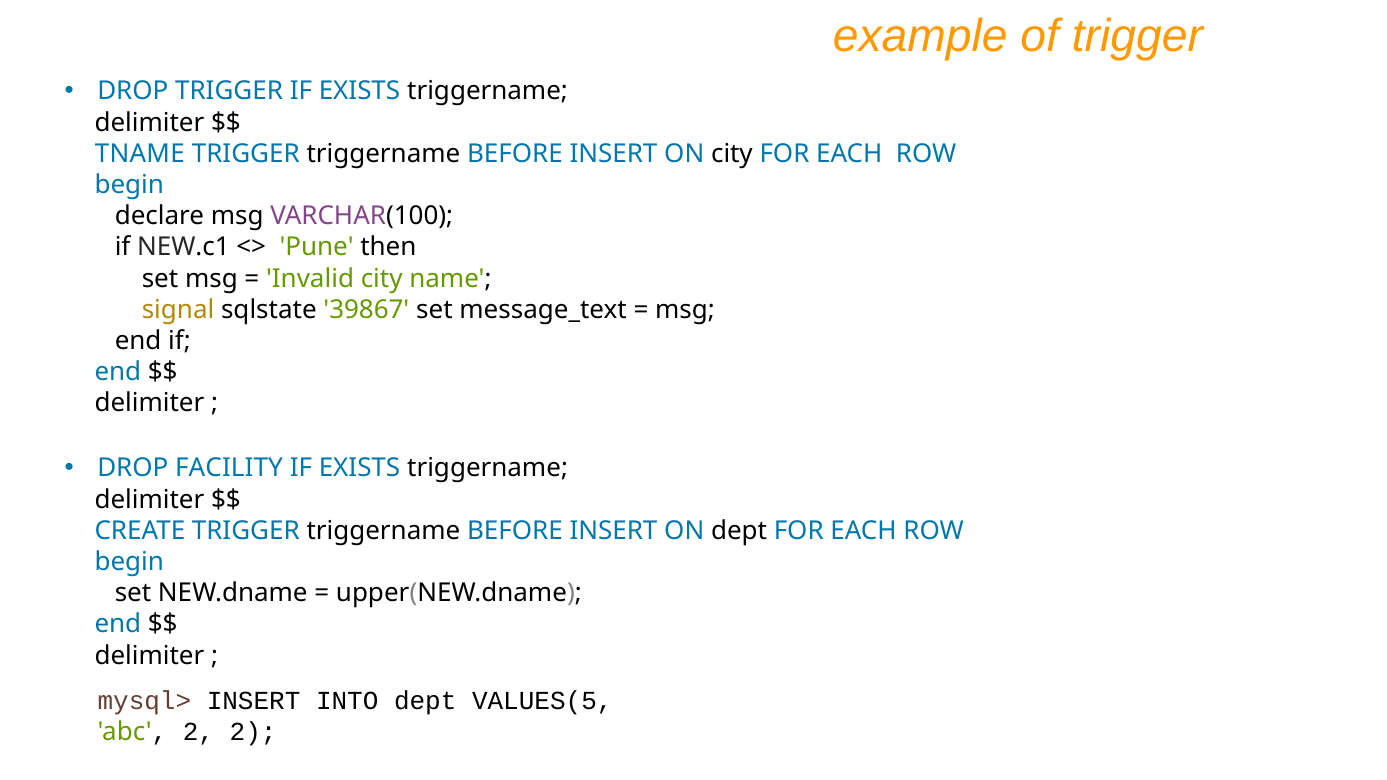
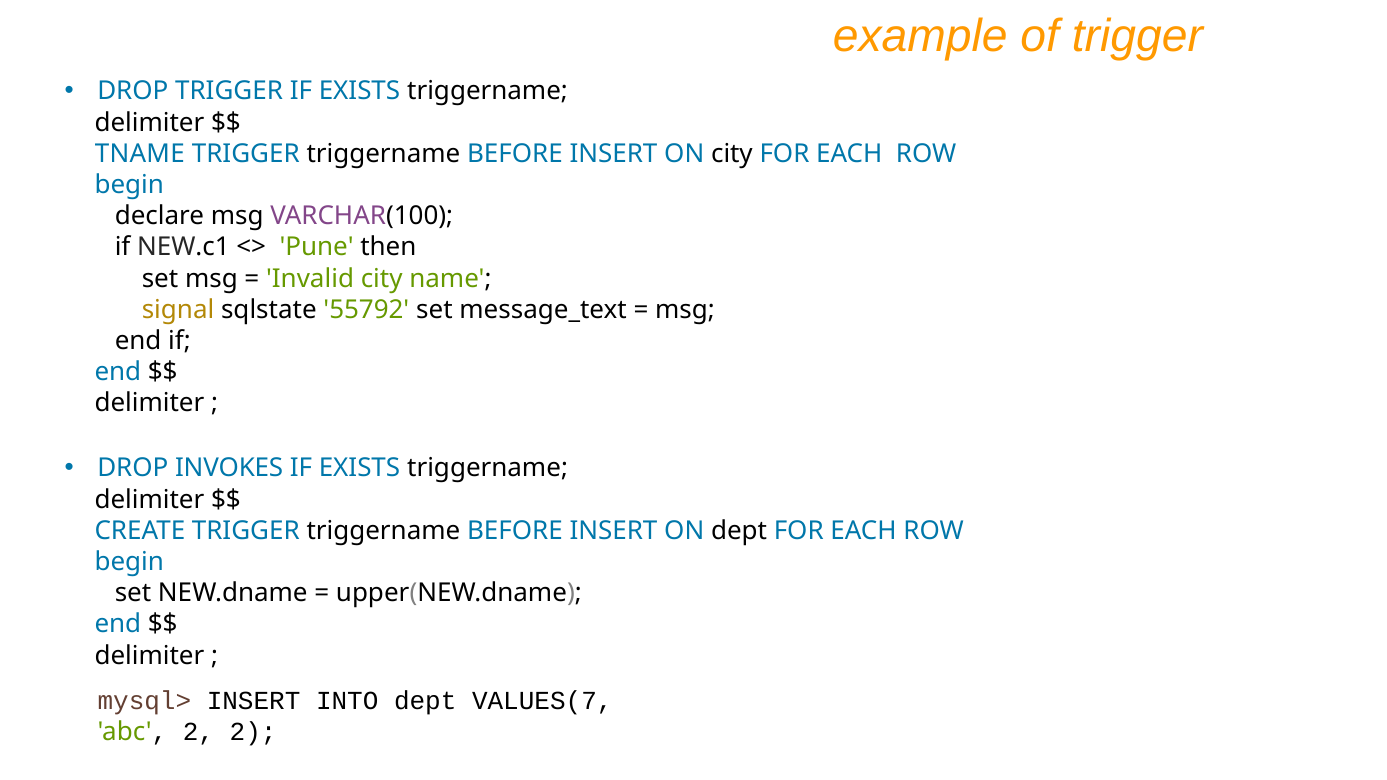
39867: 39867 -> 55792 (366, 310)
FACILITY: FACILITY -> INVOKES (229, 468)
VALUES(5: VALUES(5 -> VALUES(7 (542, 701)
